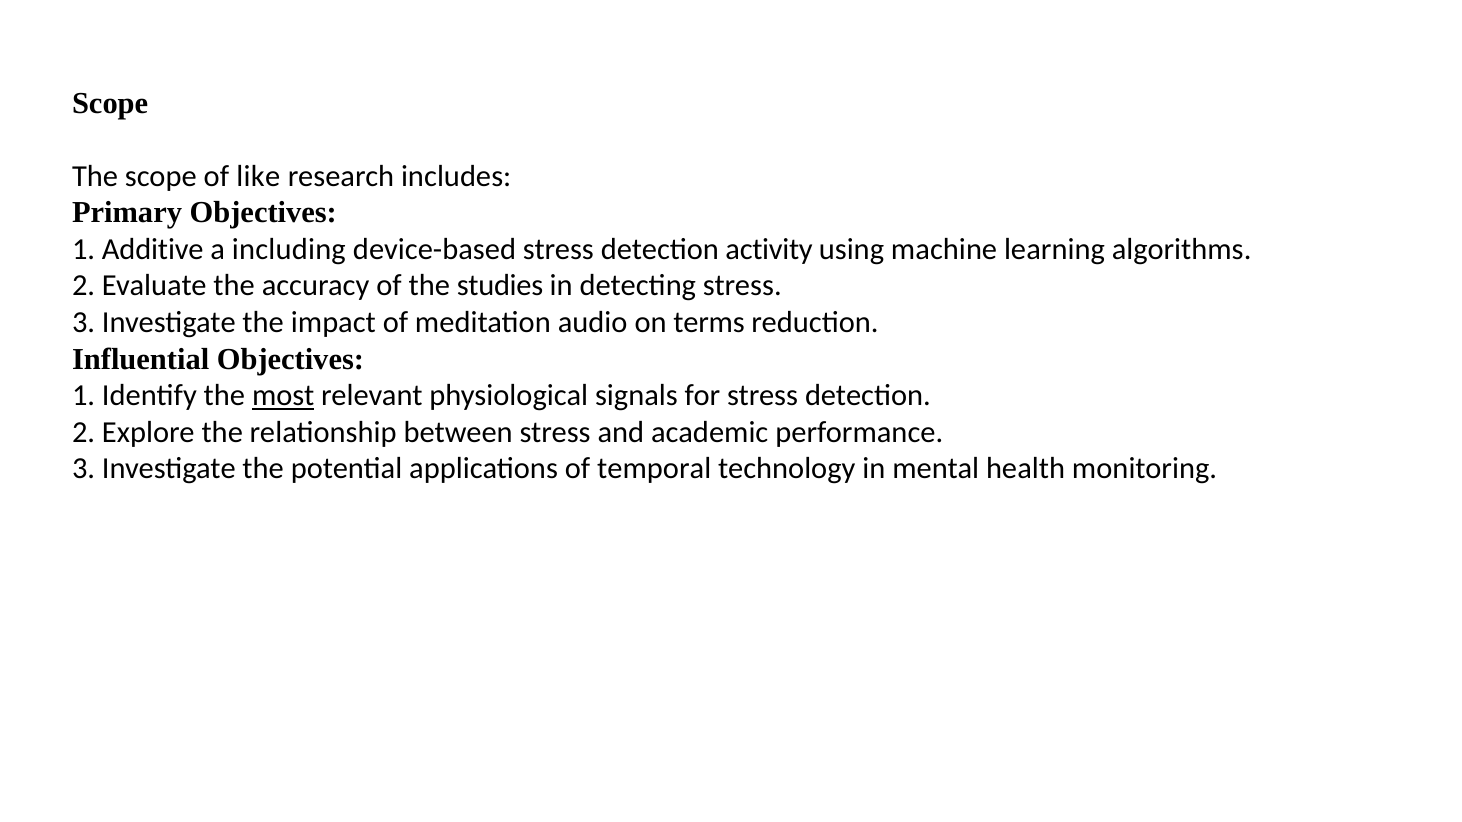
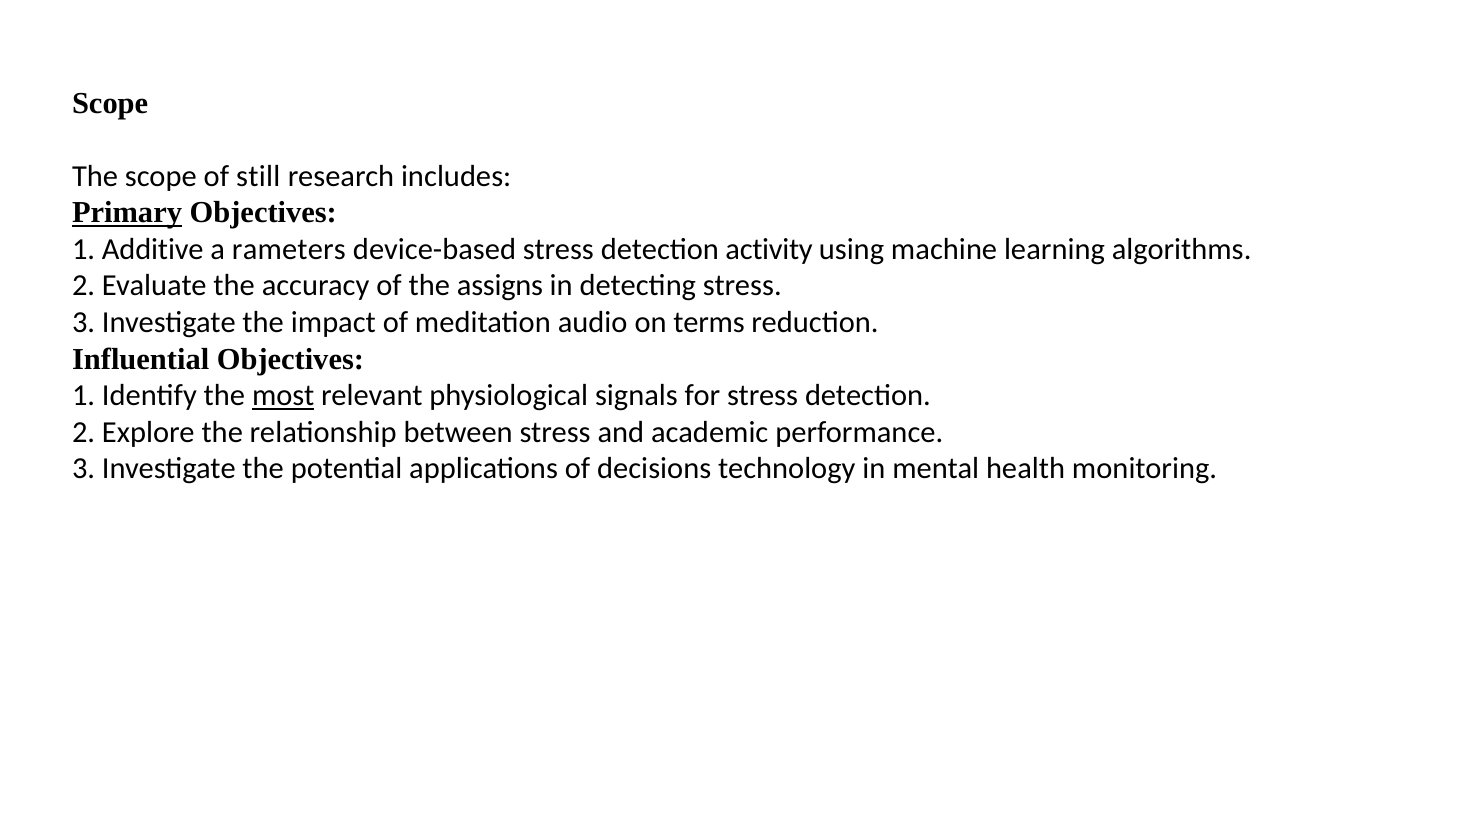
like: like -> still (258, 176)
Primary underline: none -> present (127, 213)
including: including -> rameters (289, 249)
studies: studies -> assigns (500, 286)
temporal: temporal -> decisions (654, 469)
